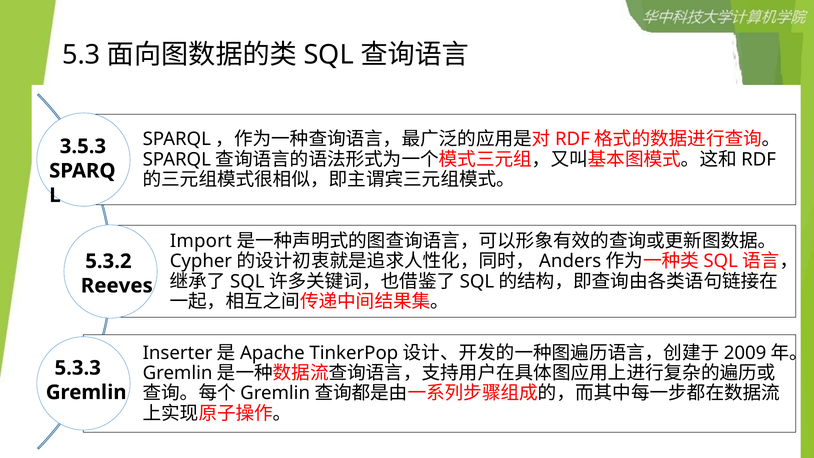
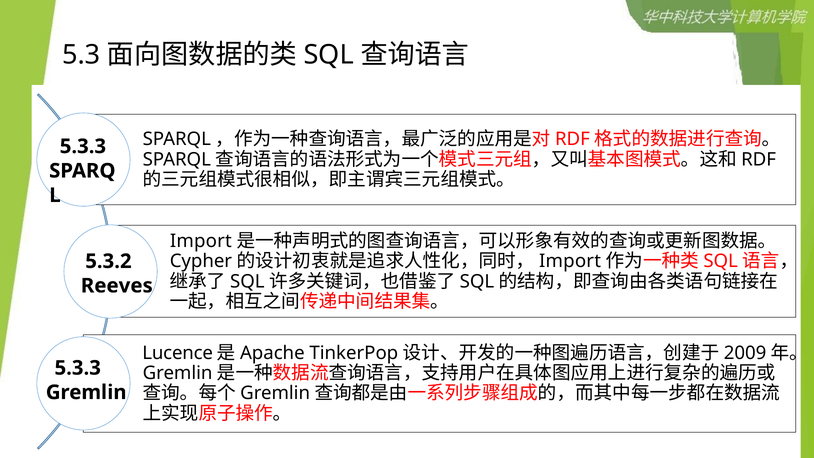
3.5.3: 3.5.3 -> 5.3.3 (83, 146)
Anders: Anders -> Import (570, 261)
Inserter: Inserter -> Lucence (178, 353)
